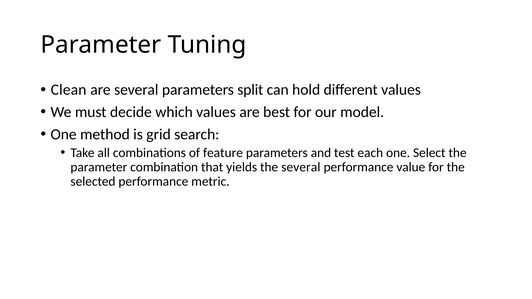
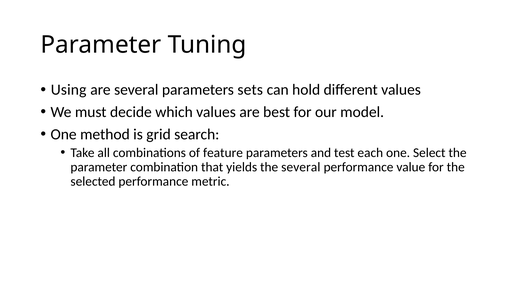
Clean: Clean -> Using (69, 90)
split: split -> sets (250, 90)
